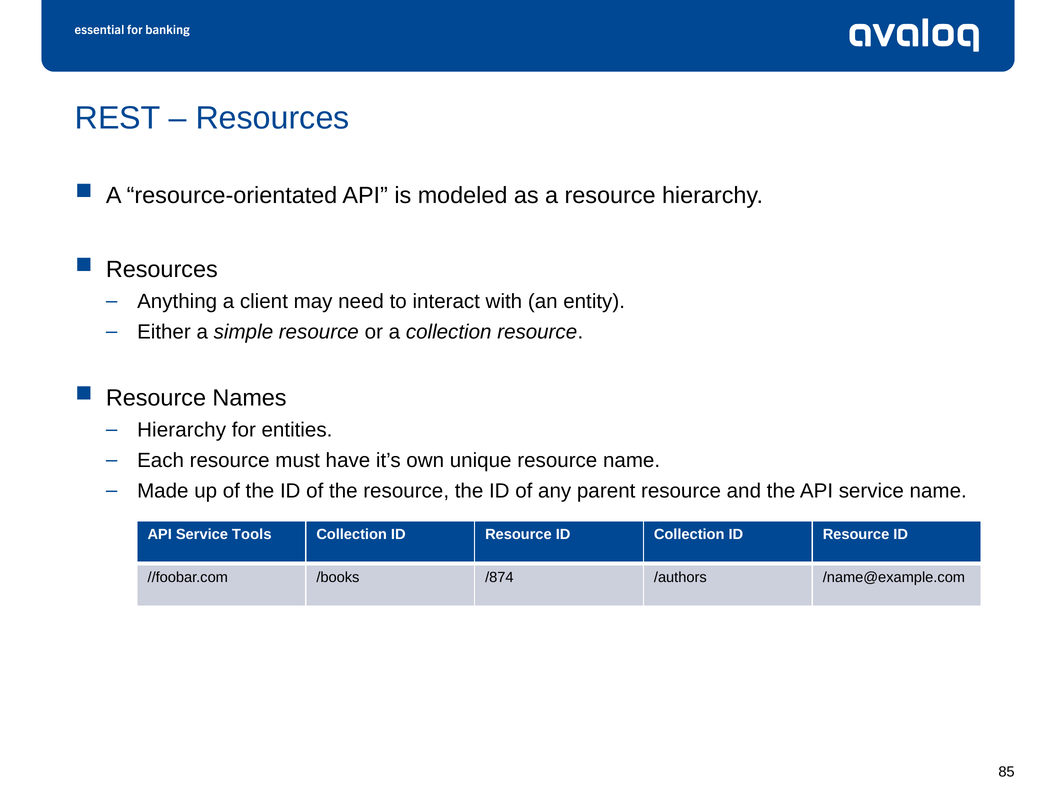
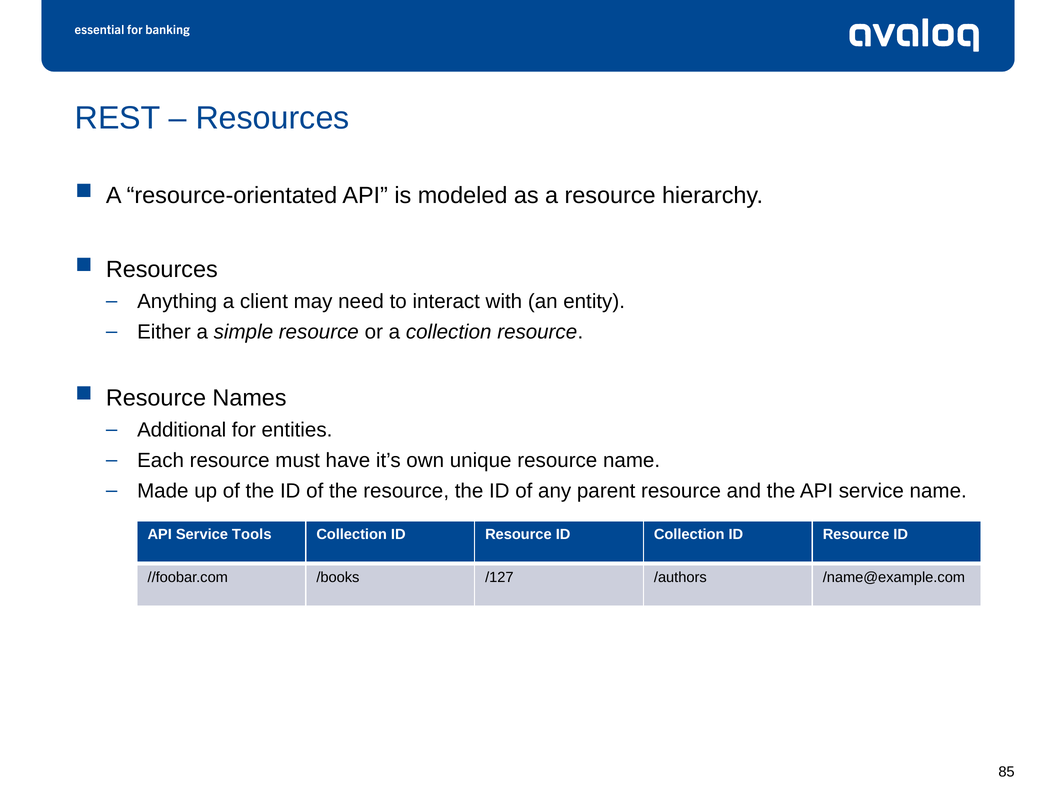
Hierarchy: Hierarchy -> Additional (182, 430)
/874: /874 -> /127 (499, 577)
